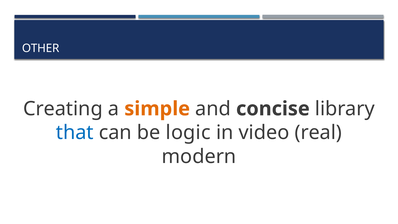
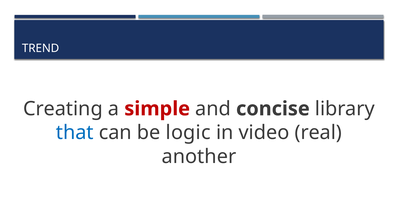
OTHER: OTHER -> TREND (41, 48)
simple colour: orange -> red (157, 109)
modern: modern -> another (199, 156)
